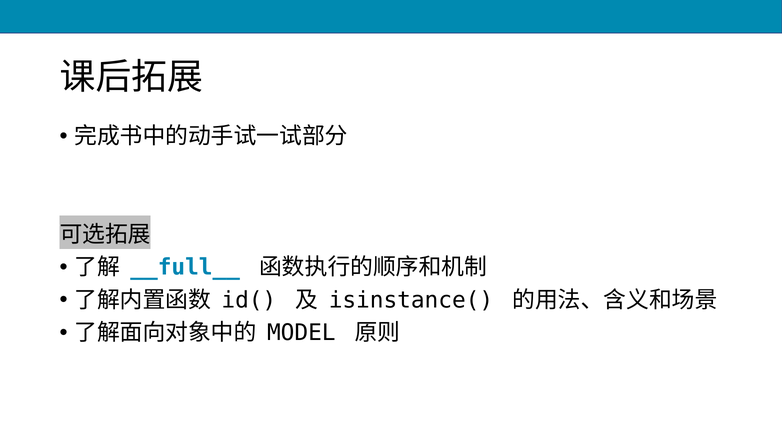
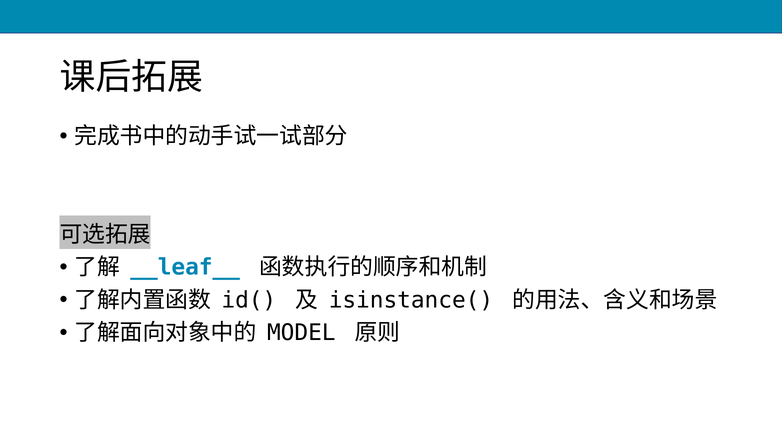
__full__: __full__ -> __leaf__ (185, 267)
